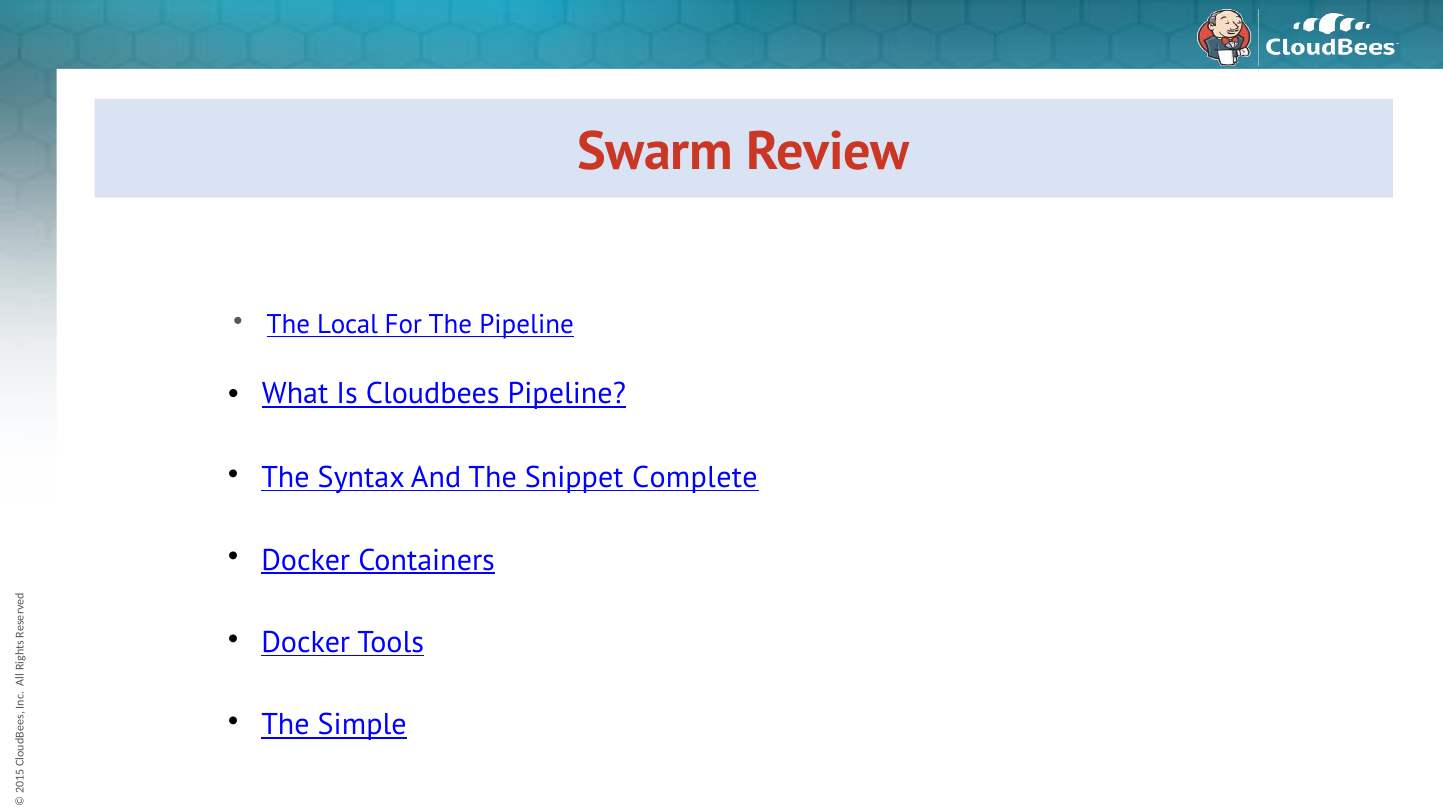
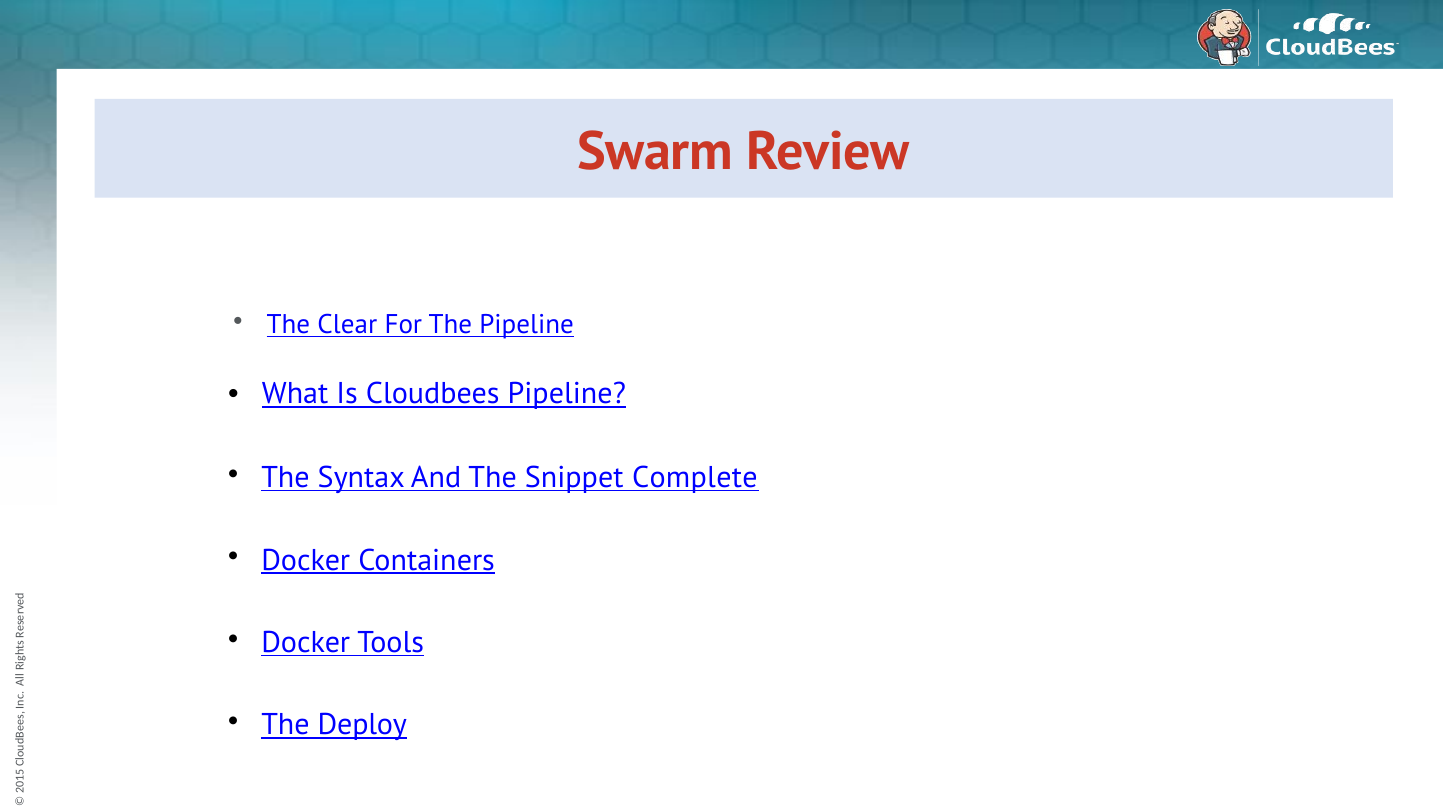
Local: Local -> Clear (347, 325)
Simple: Simple -> Deploy (362, 725)
